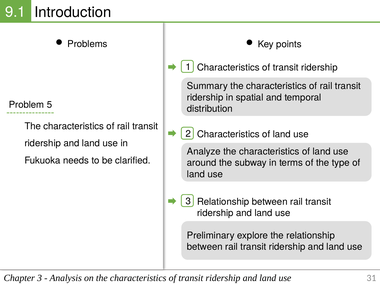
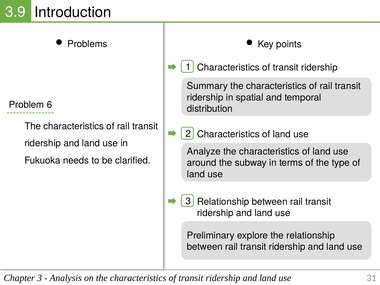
9.1: 9.1 -> 3.9 (15, 12)
5: 5 -> 6 (49, 105)
